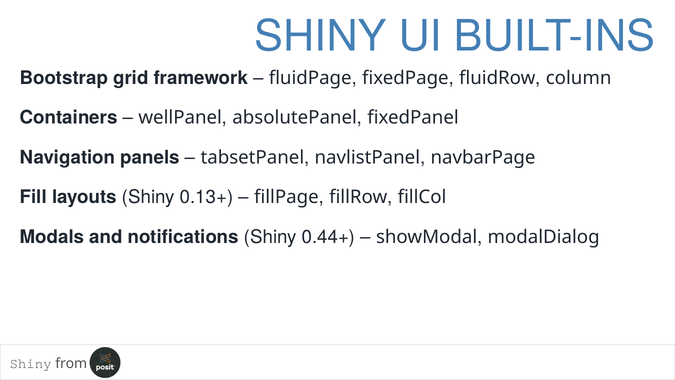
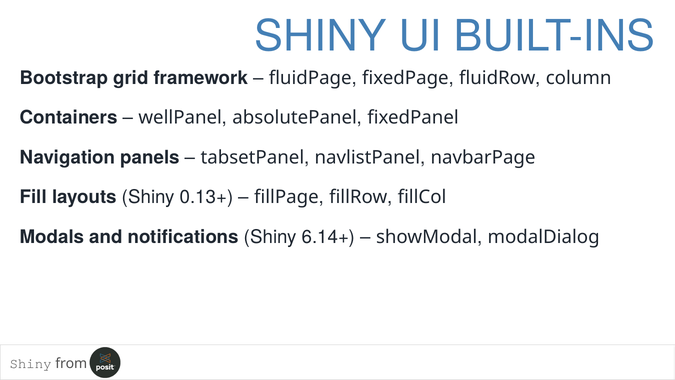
0.44+: 0.44+ -> 6.14+ (328, 237)
